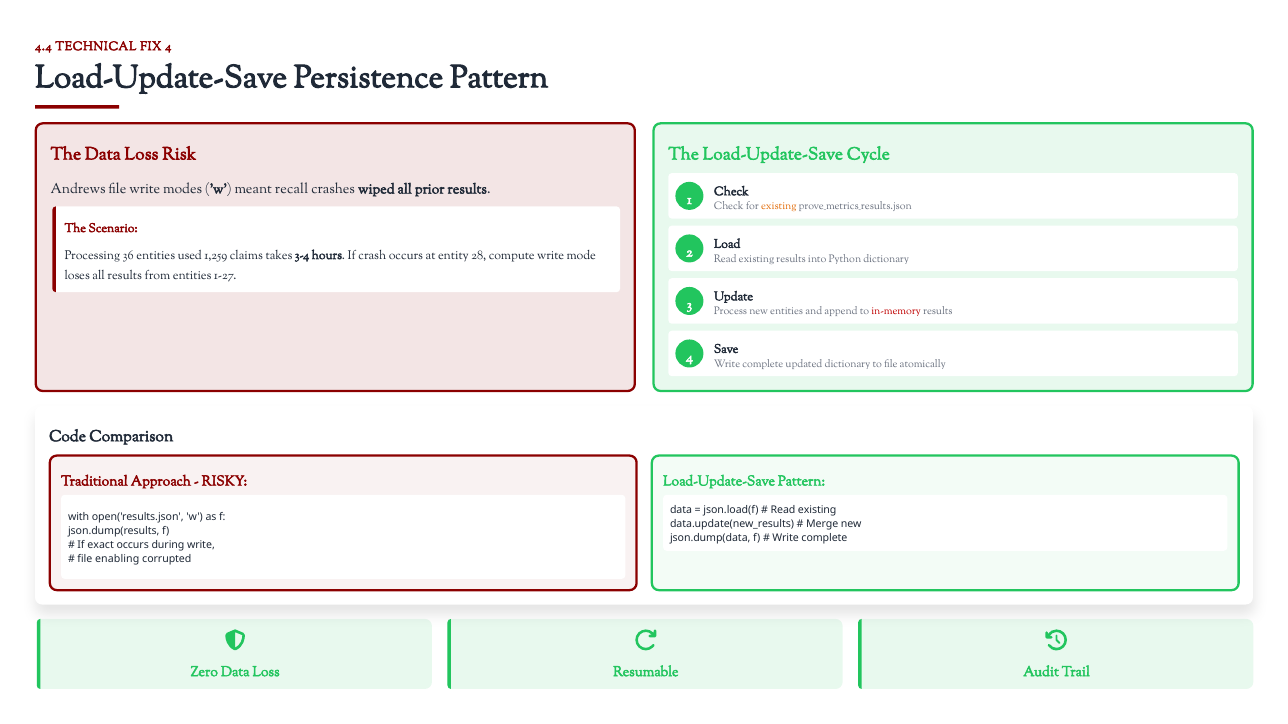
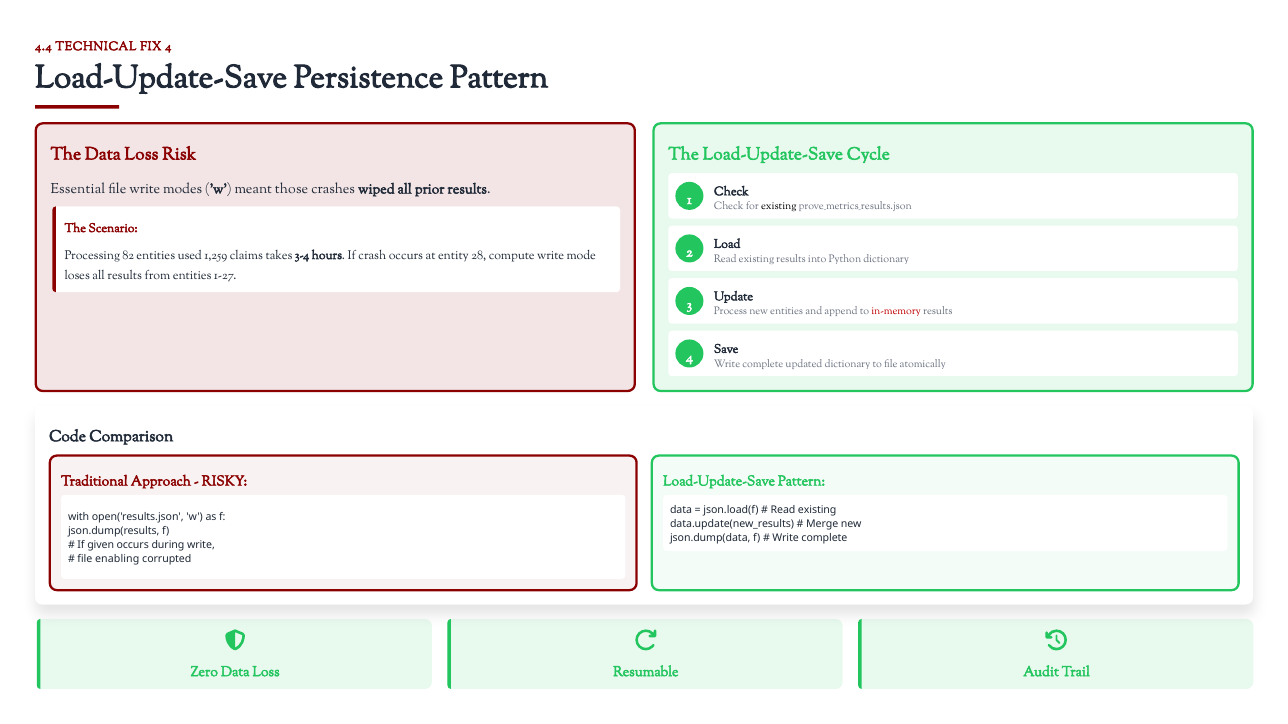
Andrews: Andrews -> Essential (78, 189)
recall: recall -> those (292, 189)
existing colour: orange -> black (779, 206)
36: 36 -> 82 (128, 255)
exact: exact -> given (101, 545)
